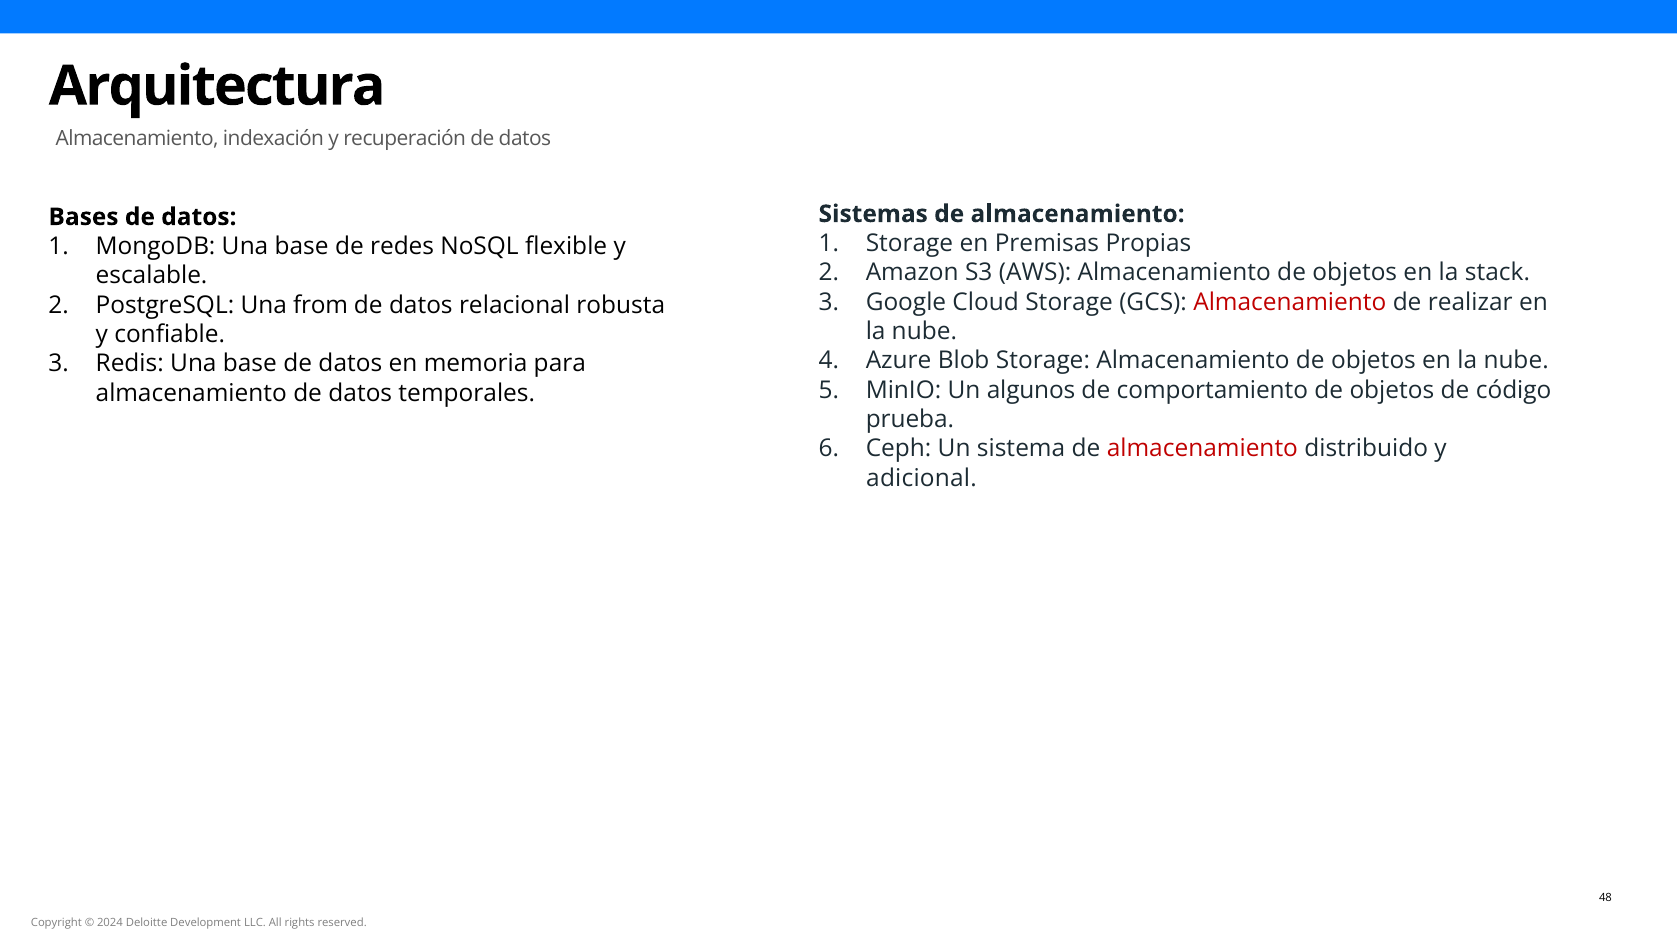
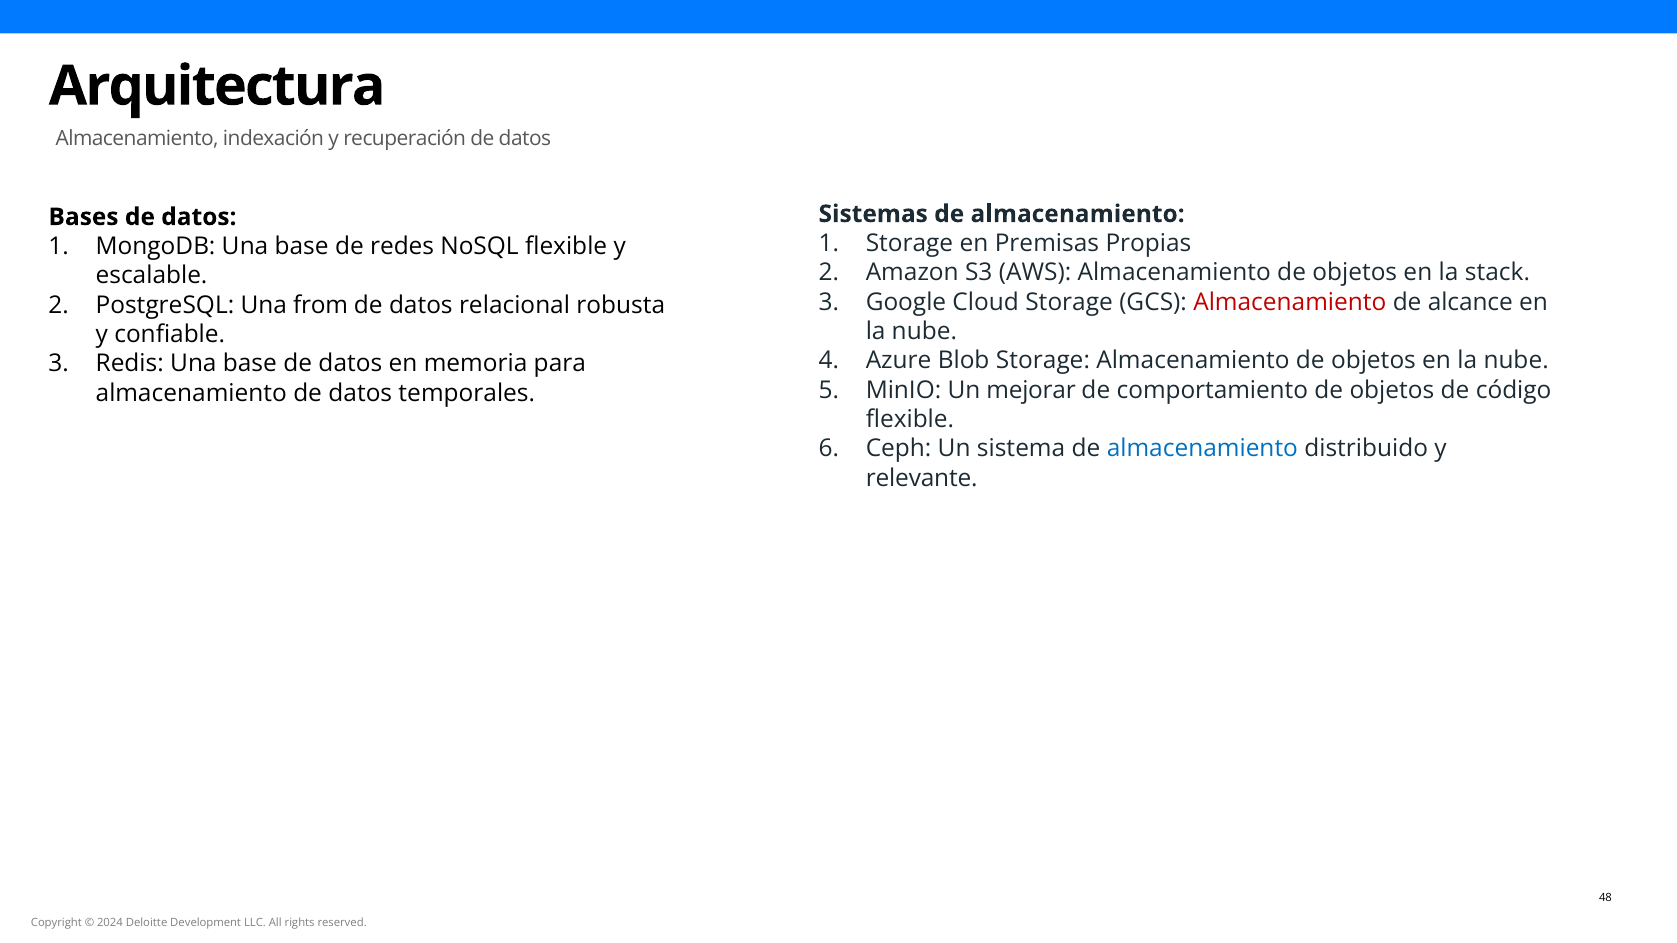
realizar: realizar -> alcance (1470, 302)
algunos: algunos -> mejorar (1031, 390)
prueba: prueba -> flexible (910, 420)
almacenamiento colour: red -> blue (1202, 449)
adicional: adicional -> relevante (922, 478)
